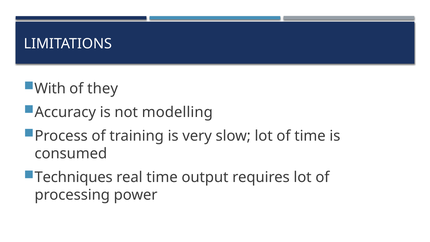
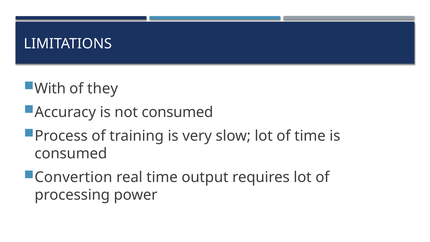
not modelling: modelling -> consumed (177, 112)
Techniques: Techniques -> Convertion (73, 177)
